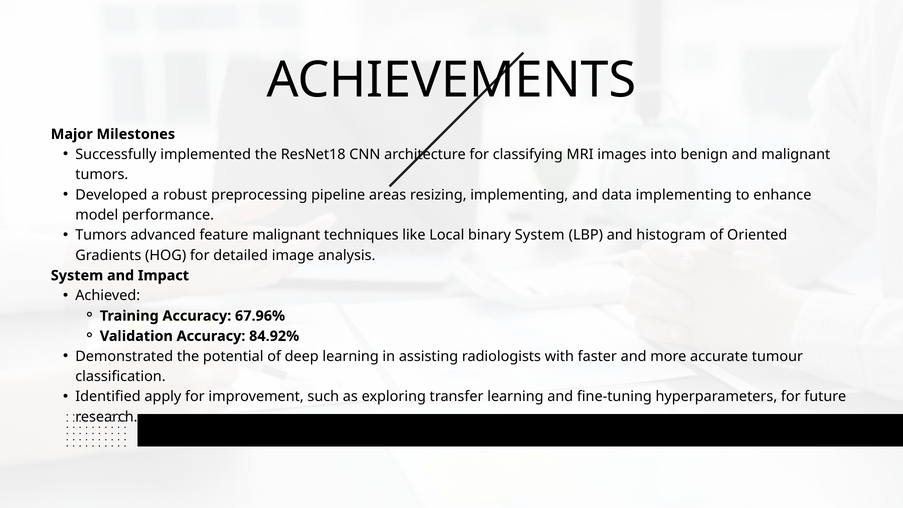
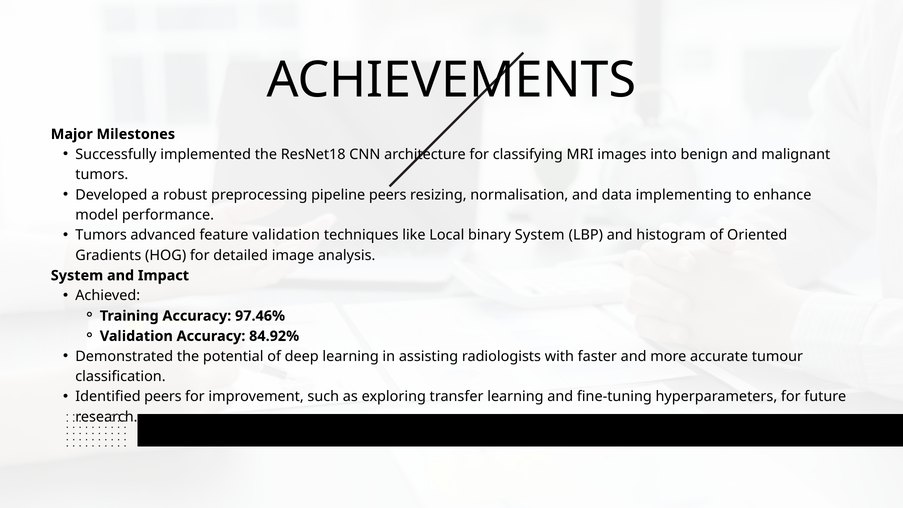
pipeline areas: areas -> peers (388, 195)
resizing implementing: implementing -> normalisation (519, 195)
feature malignant: malignant -> validation (286, 235)
67.96%: 67.96% -> 97.46% (260, 316)
Identified apply: apply -> peers (163, 397)
